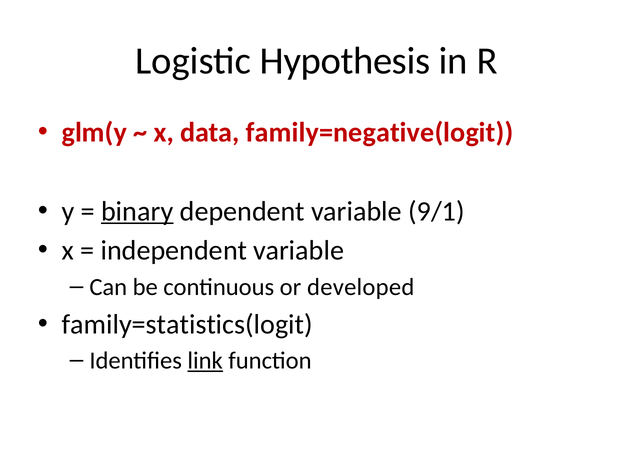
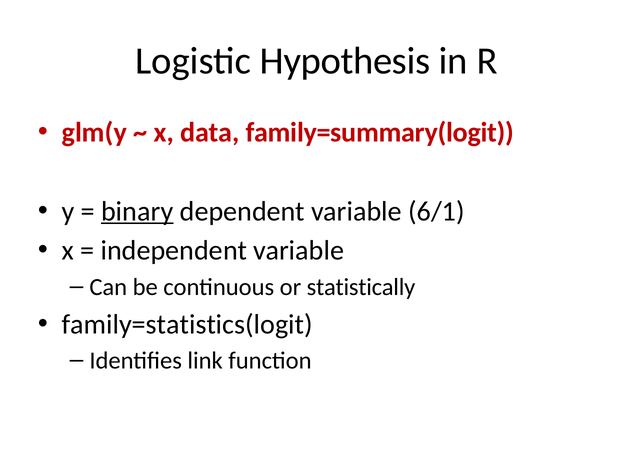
family=negative(logit: family=negative(logit -> family=summary(logit (380, 133)
9/1: 9/1 -> 6/1 (436, 212)
developed: developed -> statistically (361, 287)
link underline: present -> none (205, 361)
